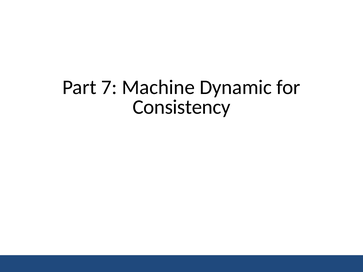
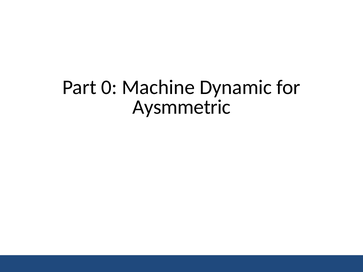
7: 7 -> 0 (109, 87)
Consistency: Consistency -> Aysmmetric (182, 107)
